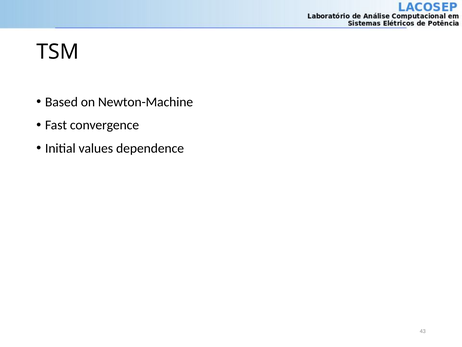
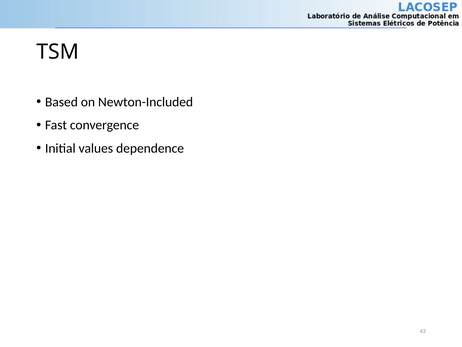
Newton-Machine: Newton-Machine -> Newton-Included (146, 102)
